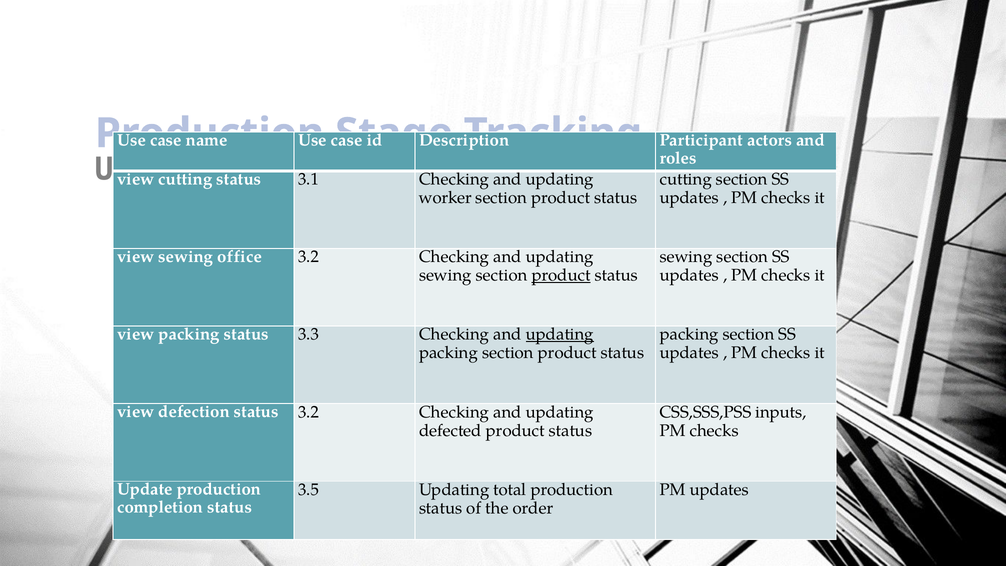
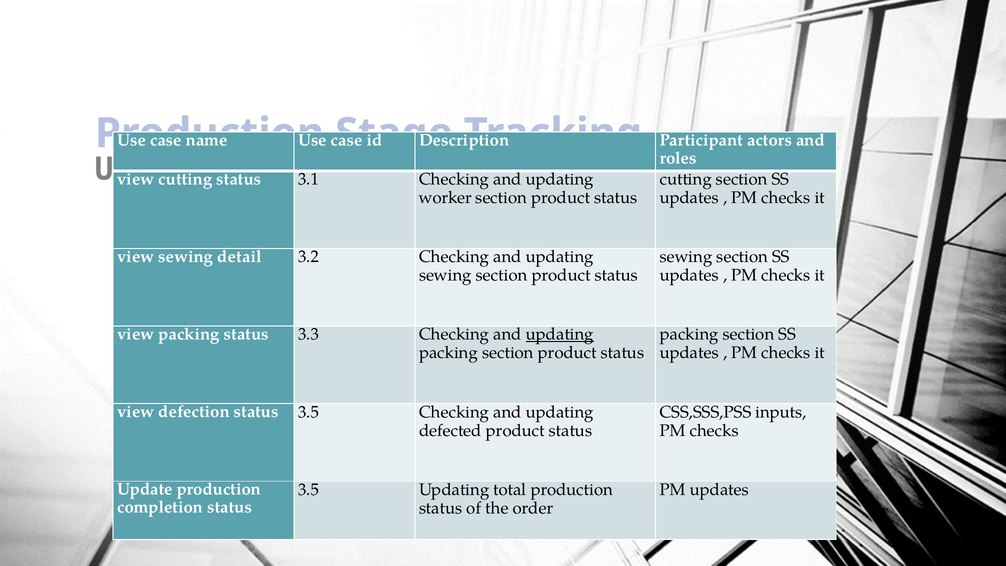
office: office -> detail (240, 257)
product underline: present -> none (561, 275)
defection status 3.2: 3.2 -> 3.5 (309, 412)
